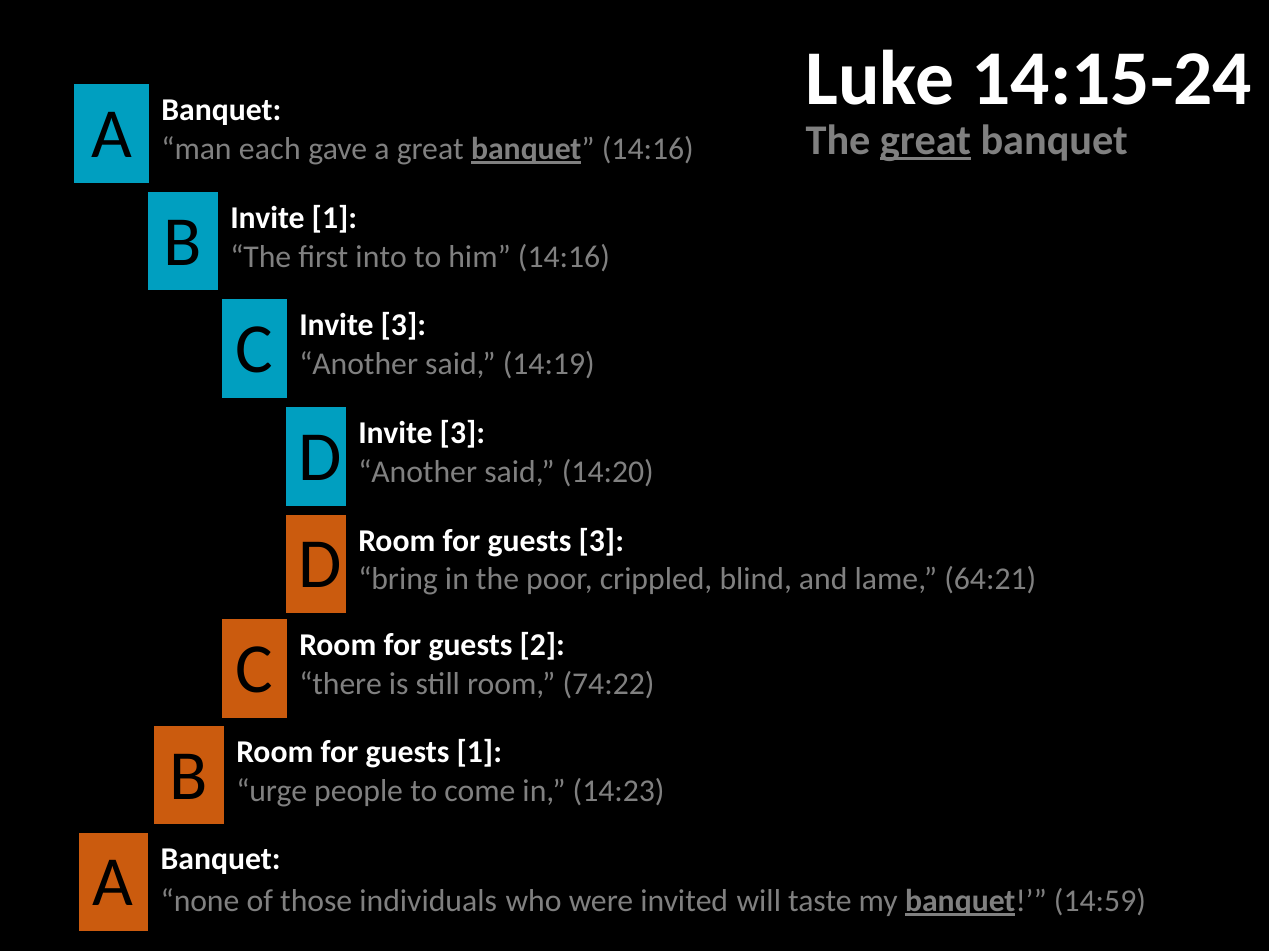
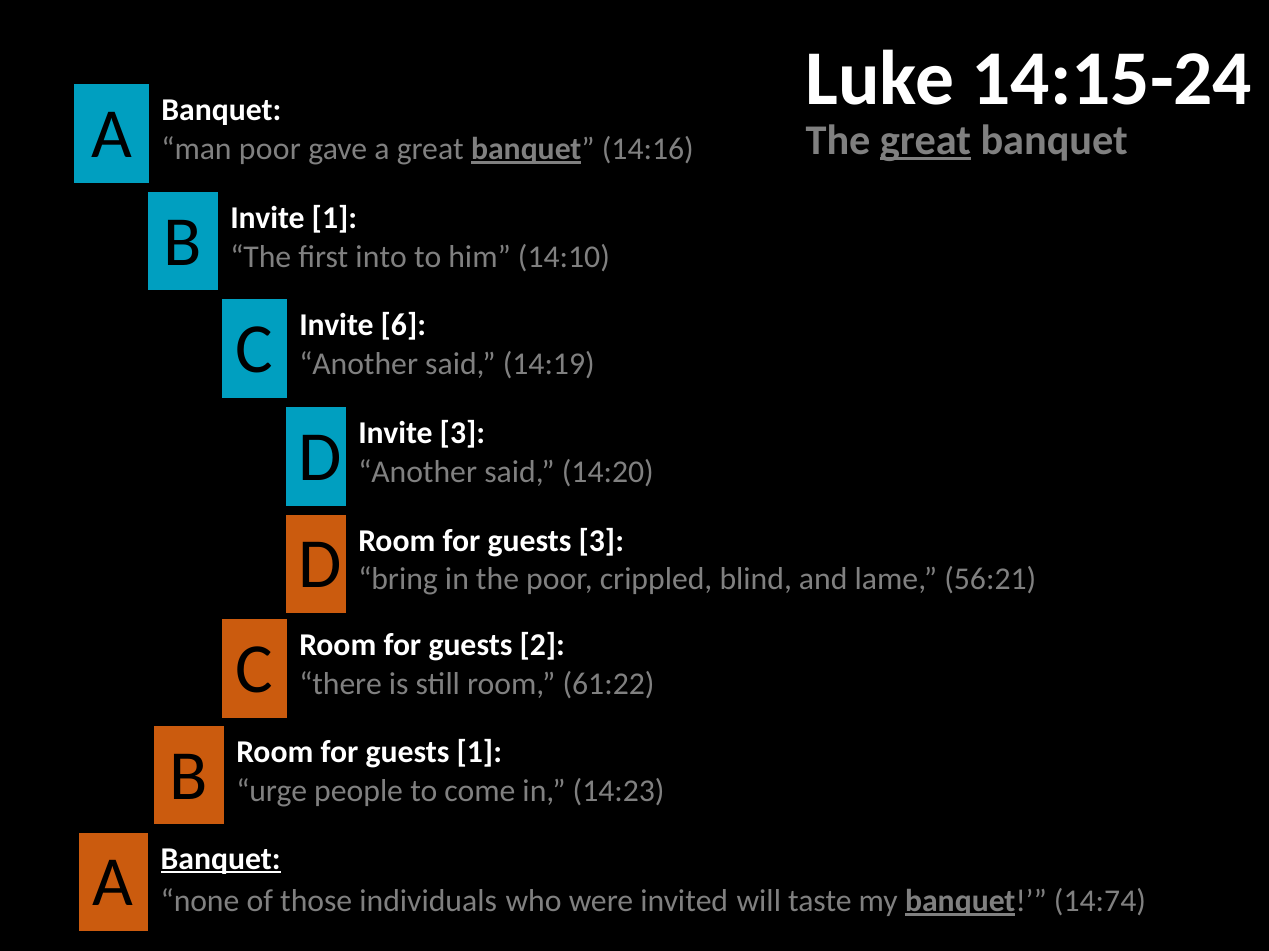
man each: each -> poor (270, 149)
him 14:16: 14:16 -> 14:10 (564, 257)
C Invite 3: 3 -> 6 (403, 326)
64:21: 64:21 -> 56:21 (990, 580)
74:22: 74:22 -> 61:22 (609, 684)
Banquet underline: none -> present (221, 859)
14:59: 14:59 -> 14:74 (1100, 902)
